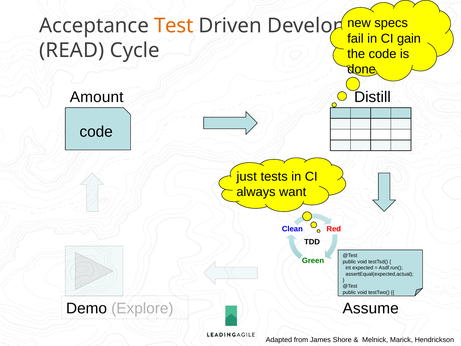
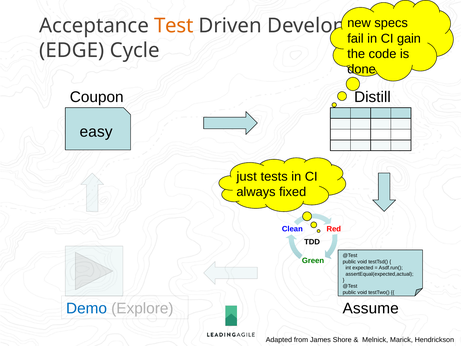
READ: READ -> EDGE (72, 50)
Amount: Amount -> Coupon (97, 97)
code: code -> easy (96, 132)
want: want -> fixed (293, 192)
Demo colour: black -> blue (86, 308)
